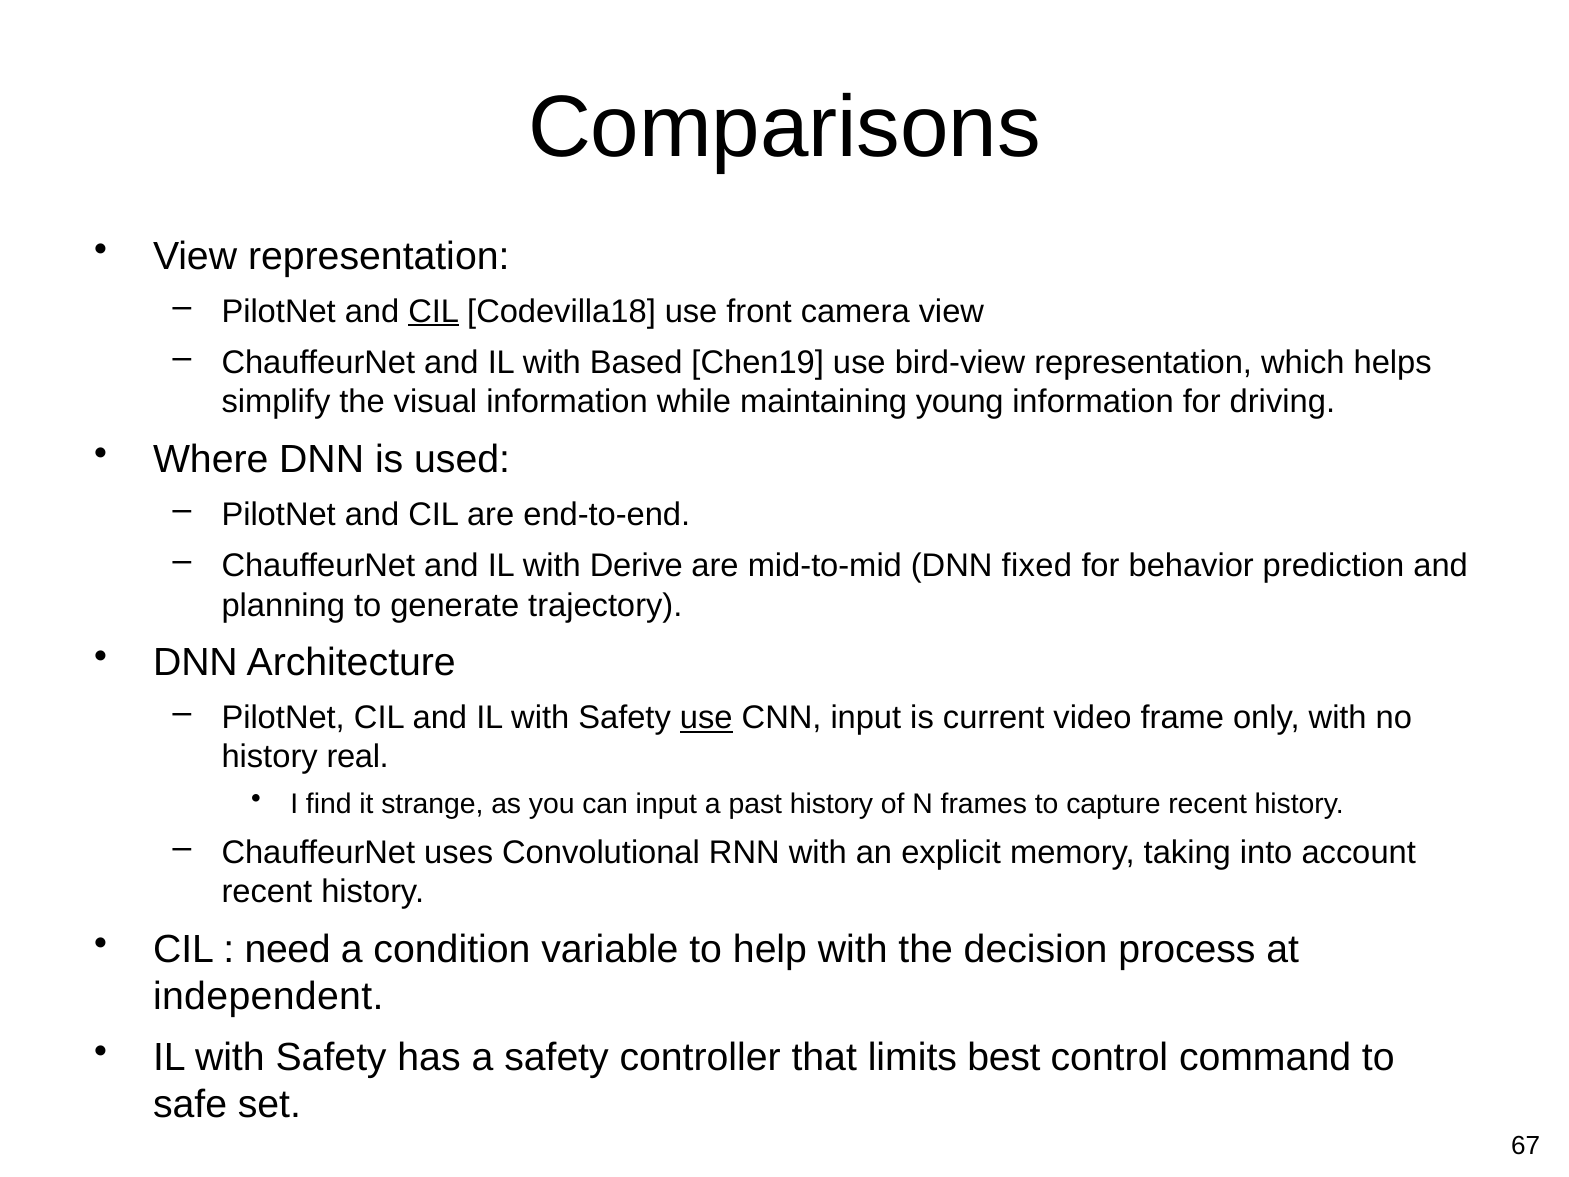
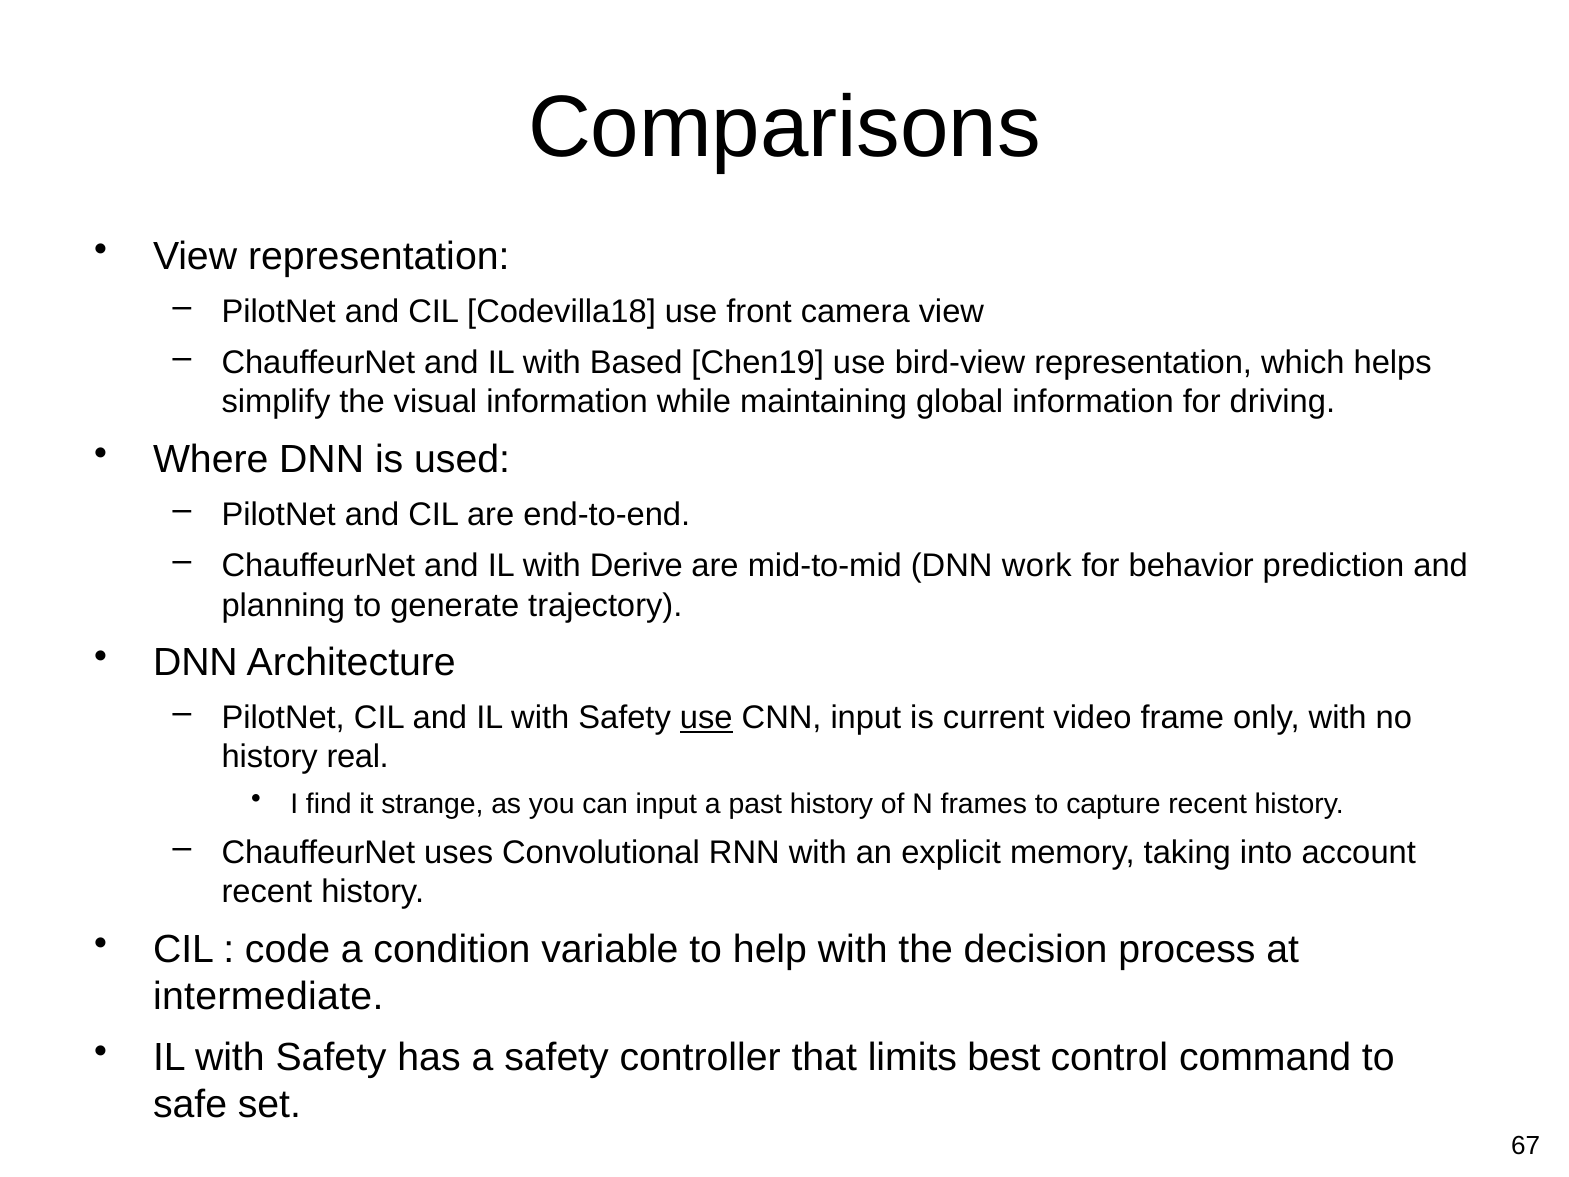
CIL underline: present -> none (434, 311)
young: young -> global (960, 402)
fixed: fixed -> work (1037, 566)
need: need -> code (287, 950)
independent: independent -> intermediate (268, 997)
